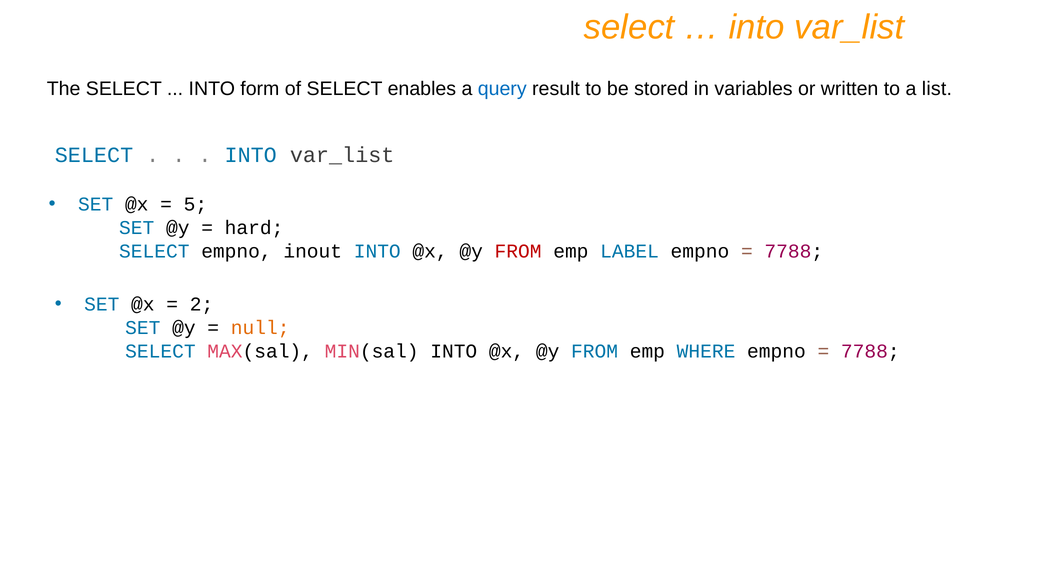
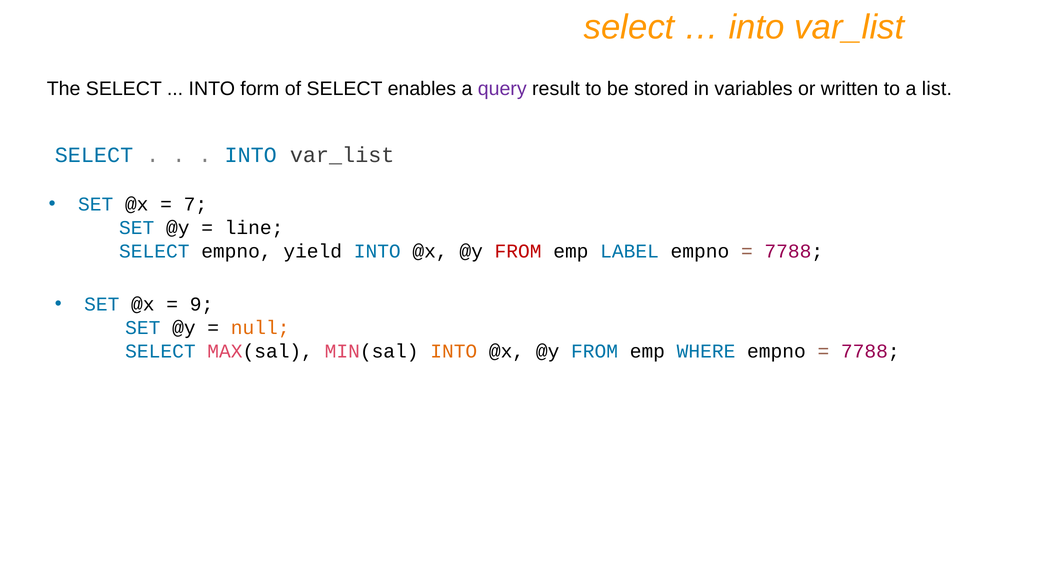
query colour: blue -> purple (502, 89)
5: 5 -> 7 (195, 204)
hard: hard -> line (254, 228)
inout: inout -> yield (313, 251)
2: 2 -> 9 (202, 304)
INTO colour: black -> orange (454, 351)
